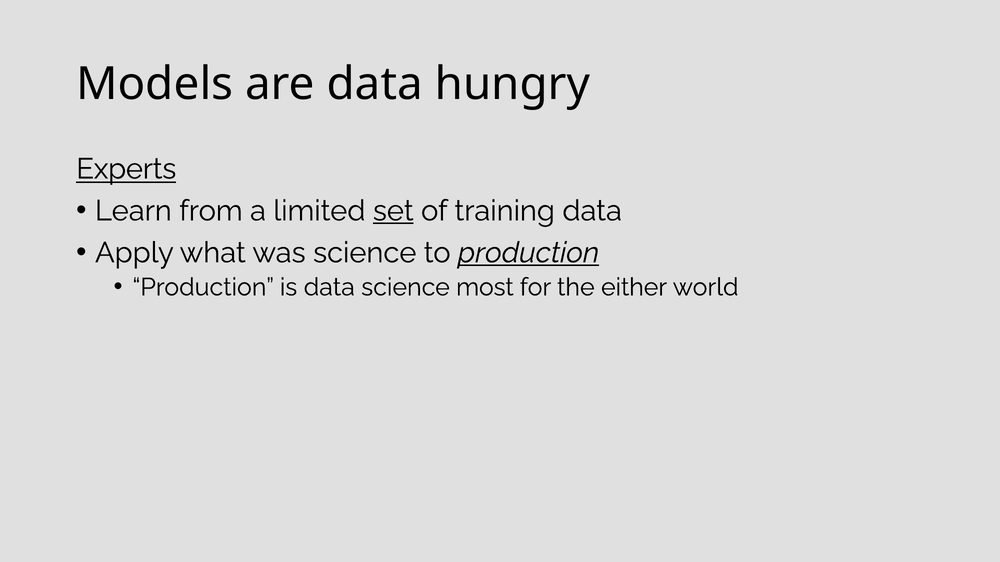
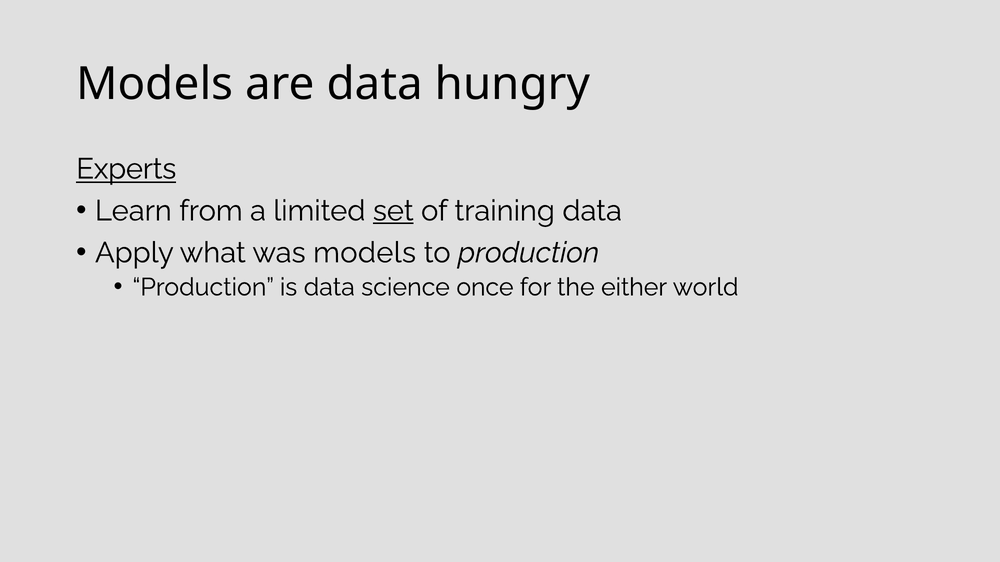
was science: science -> models (365, 253)
production underline: present -> none (529, 253)
most: most -> once (485, 287)
